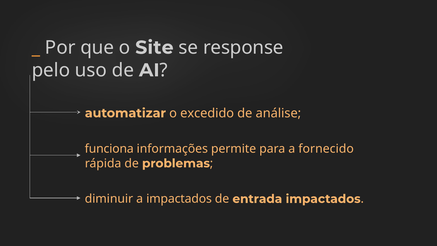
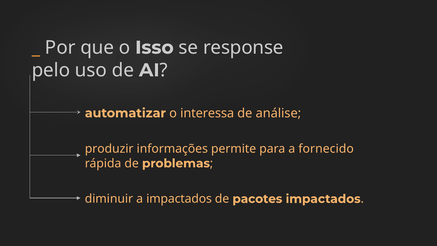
Site: Site -> Isso (154, 48)
excedido: excedido -> interessa (207, 113)
funciona: funciona -> produzir (109, 149)
entrada: entrada -> pacotes (257, 199)
